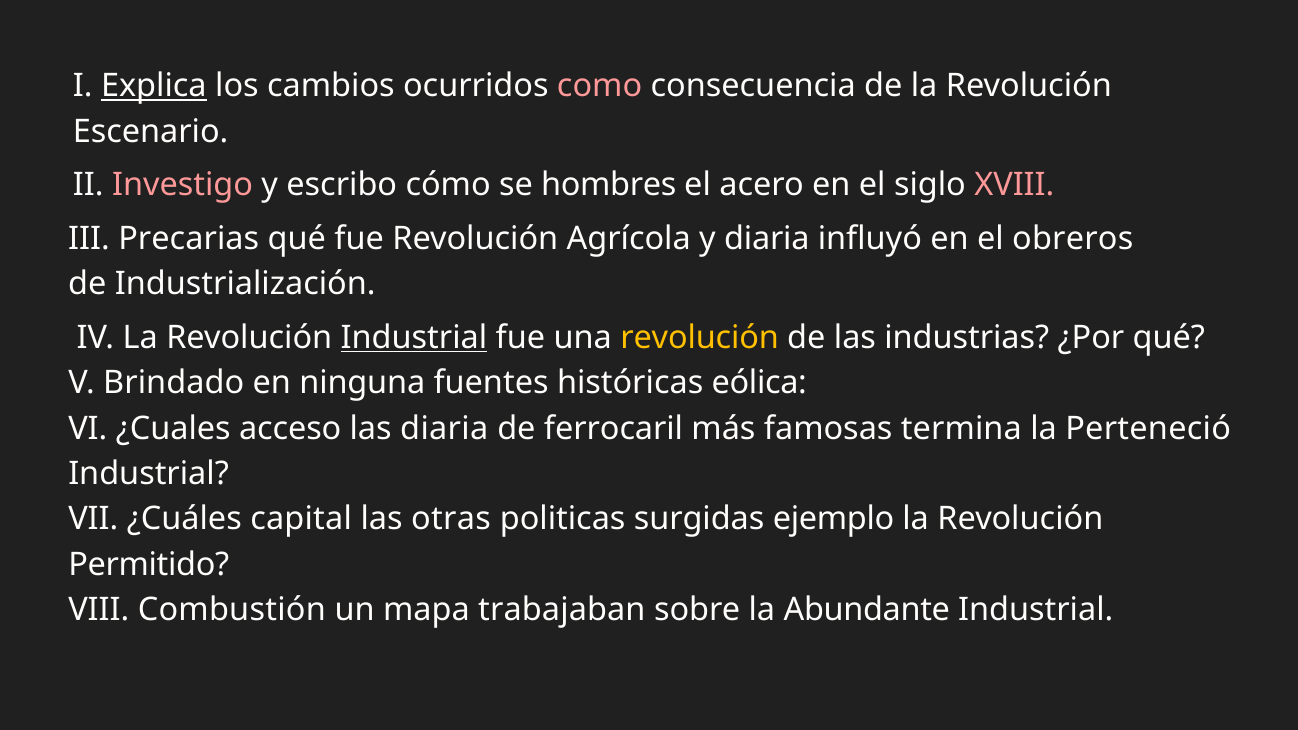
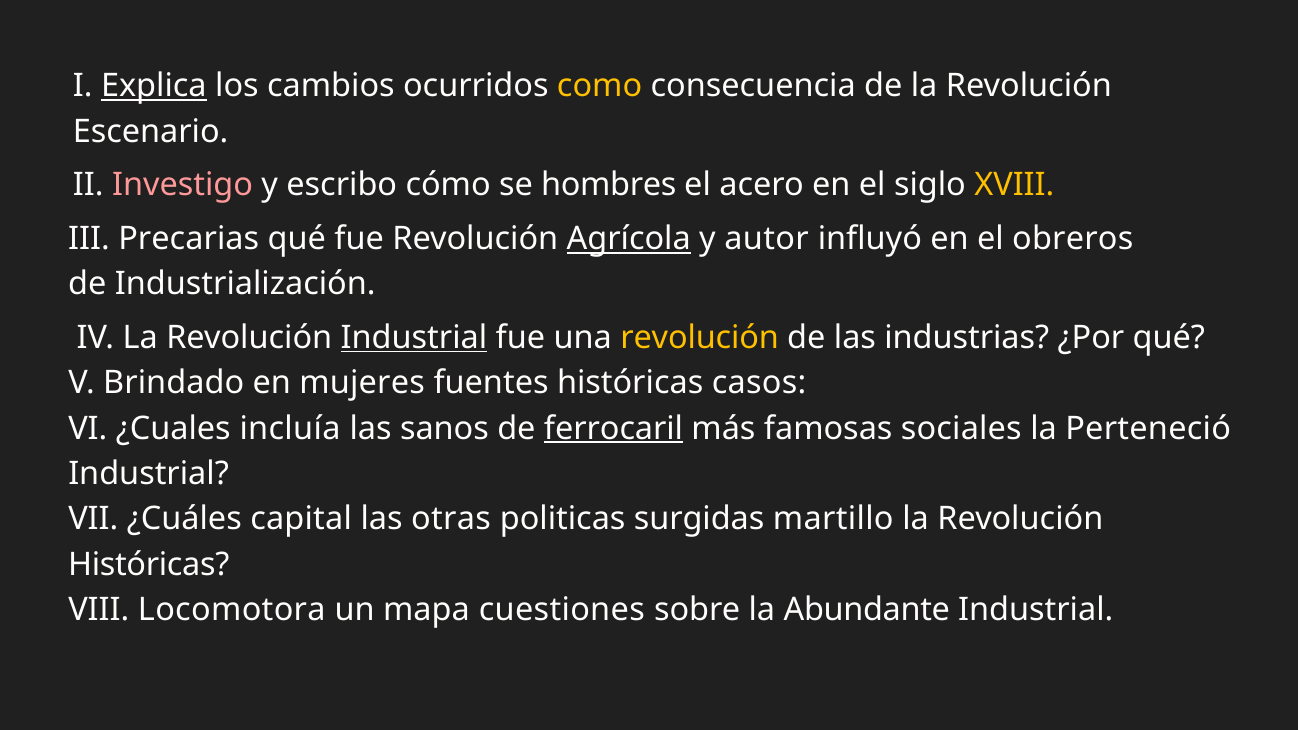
como colour: pink -> yellow (600, 86)
XVIII colour: pink -> yellow (1014, 185)
Agrícola underline: none -> present (629, 239)
y diaria: diaria -> autor (767, 239)
ninguna: ninguna -> mujeres (362, 383)
eólica: eólica -> casos (759, 383)
acceso: acceso -> incluía (290, 428)
las diaria: diaria -> sanos (444, 428)
ferrocaril underline: none -> present (614, 428)
termina: termina -> sociales (961, 428)
ejemplo: ejemplo -> martillo (833, 519)
Permitido: Permitido -> Históricas (149, 565)
Combustión: Combustión -> Locomotora (232, 610)
trabajaban: trabajaban -> cuestiones (562, 610)
